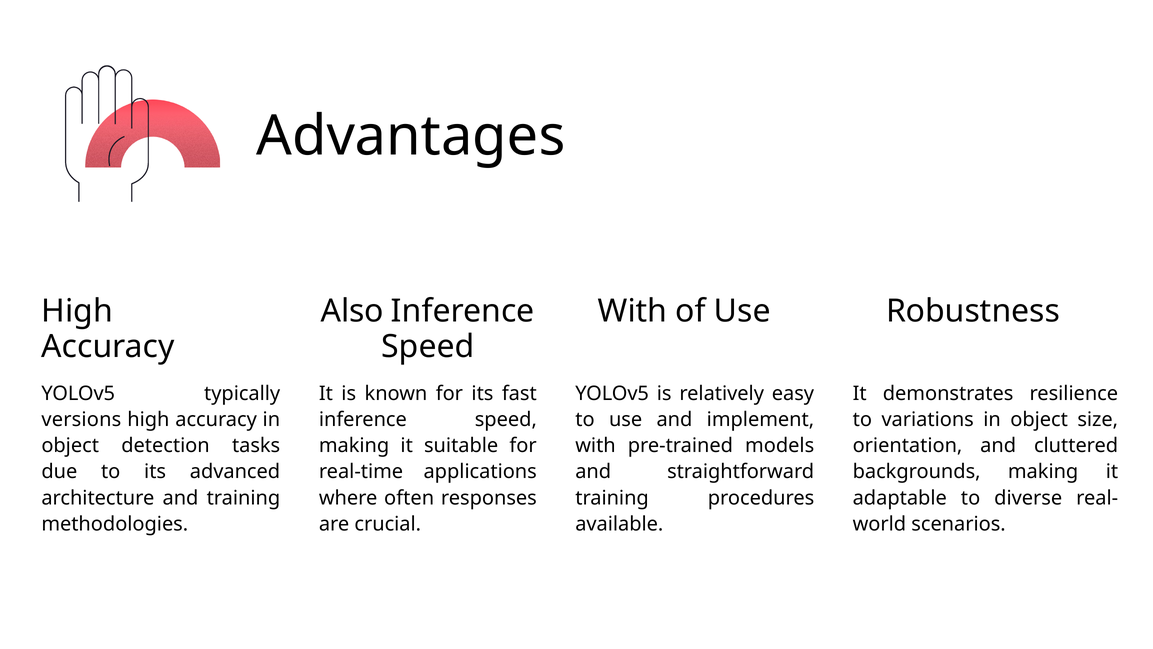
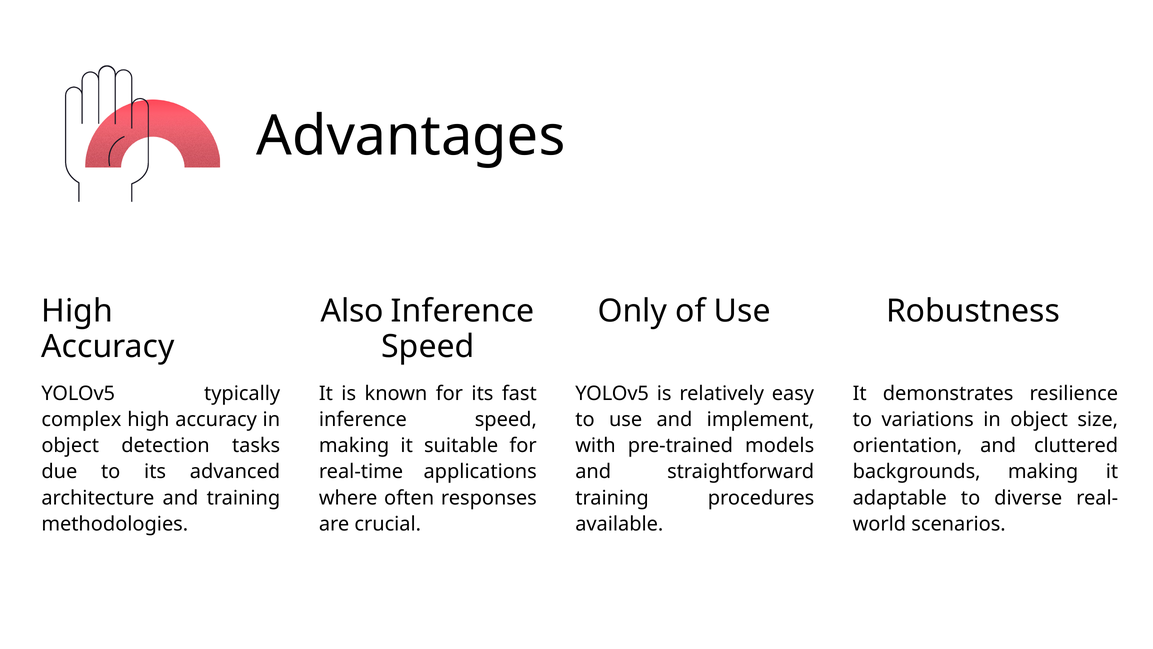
With: With -> Only (632, 311)
versions: versions -> complex (81, 419)
